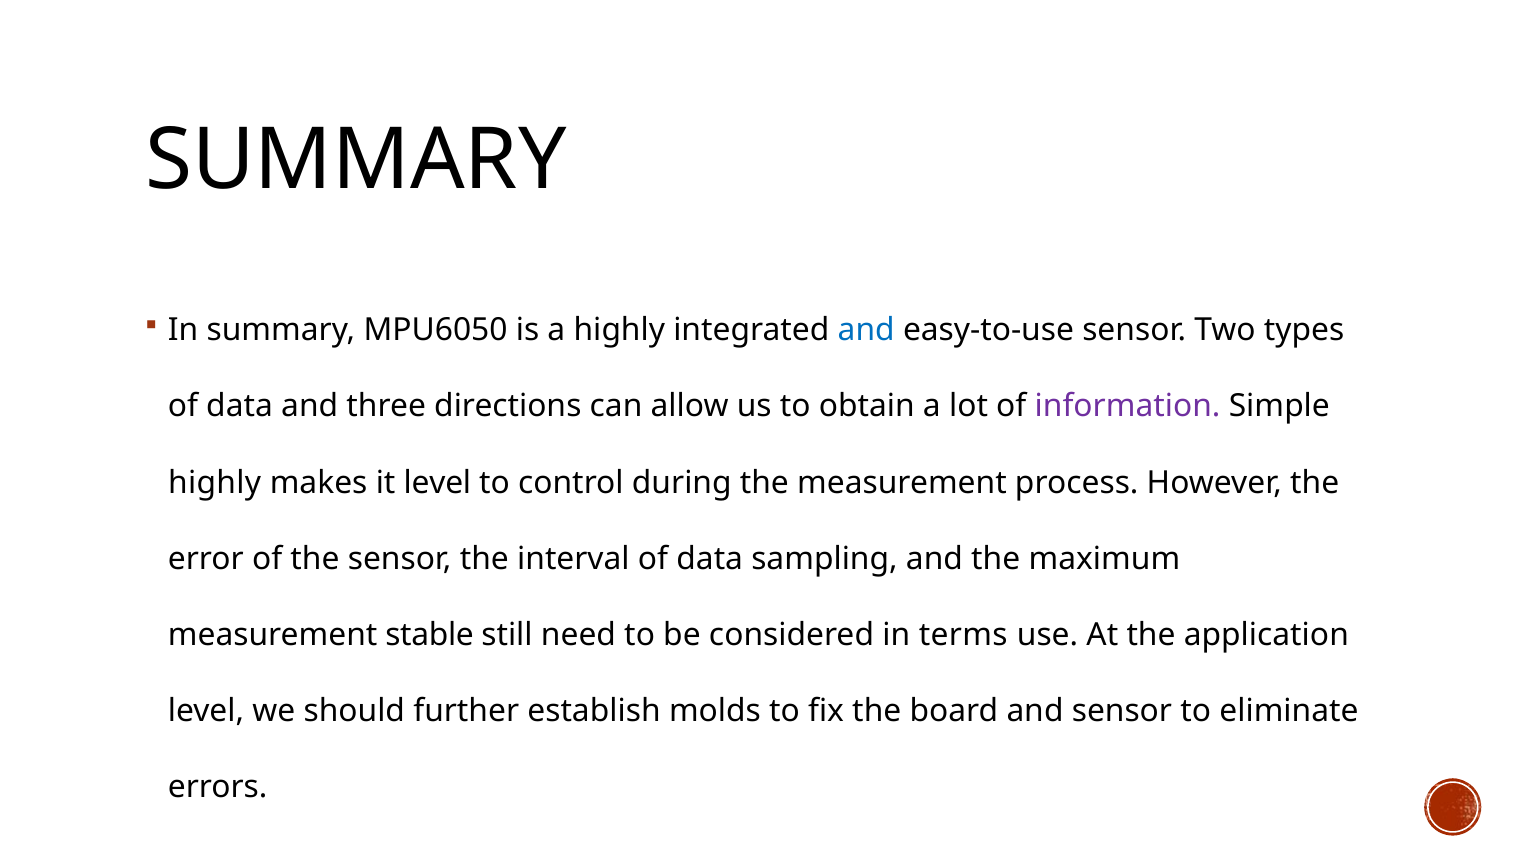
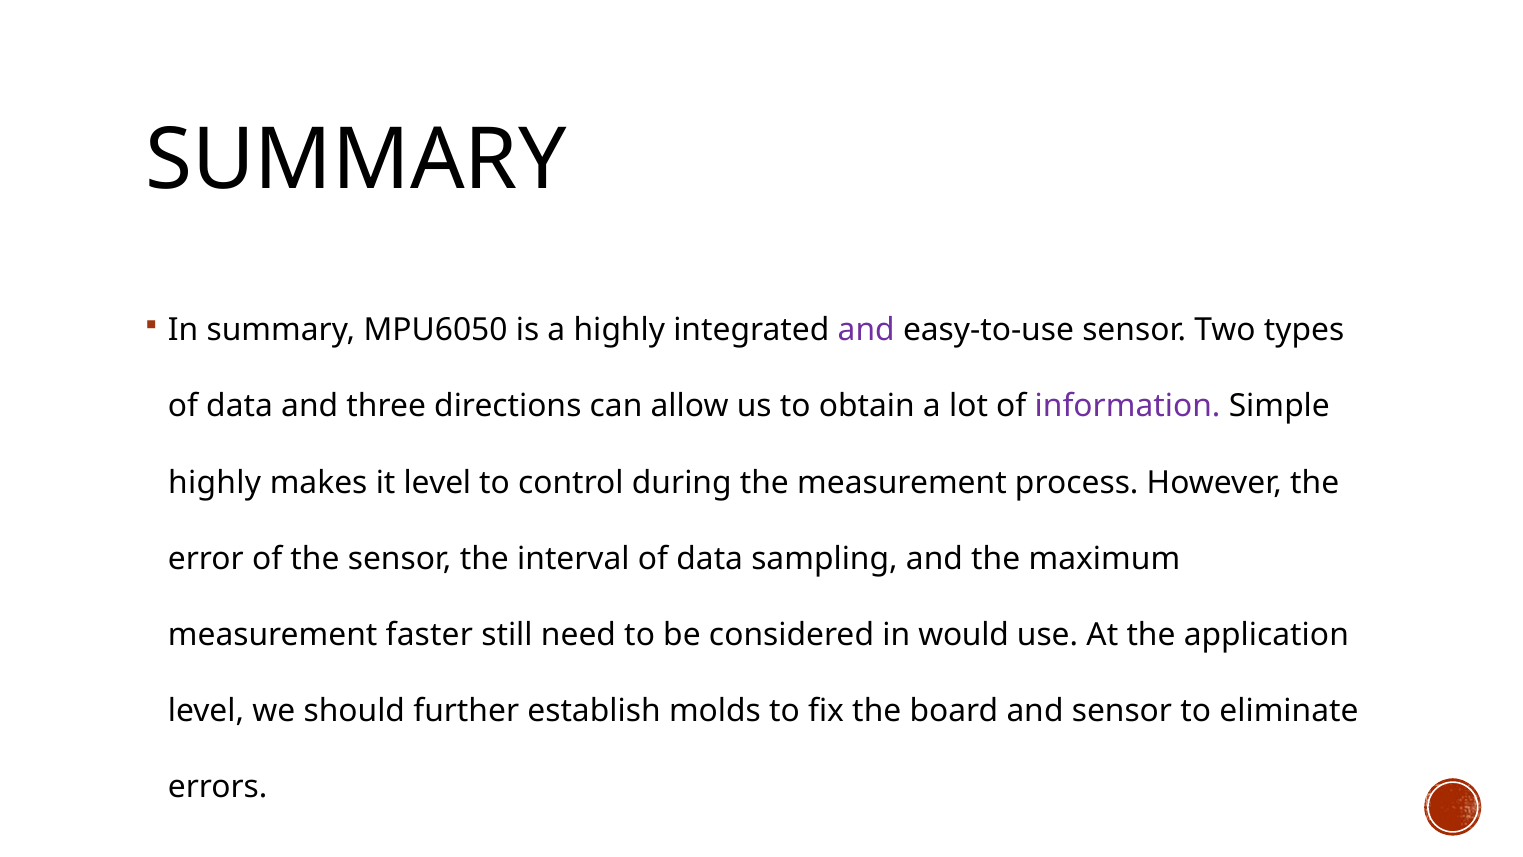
and colour: blue -> purple (866, 330)
stable: stable -> faster (429, 635)
terms: terms -> would (964, 635)
